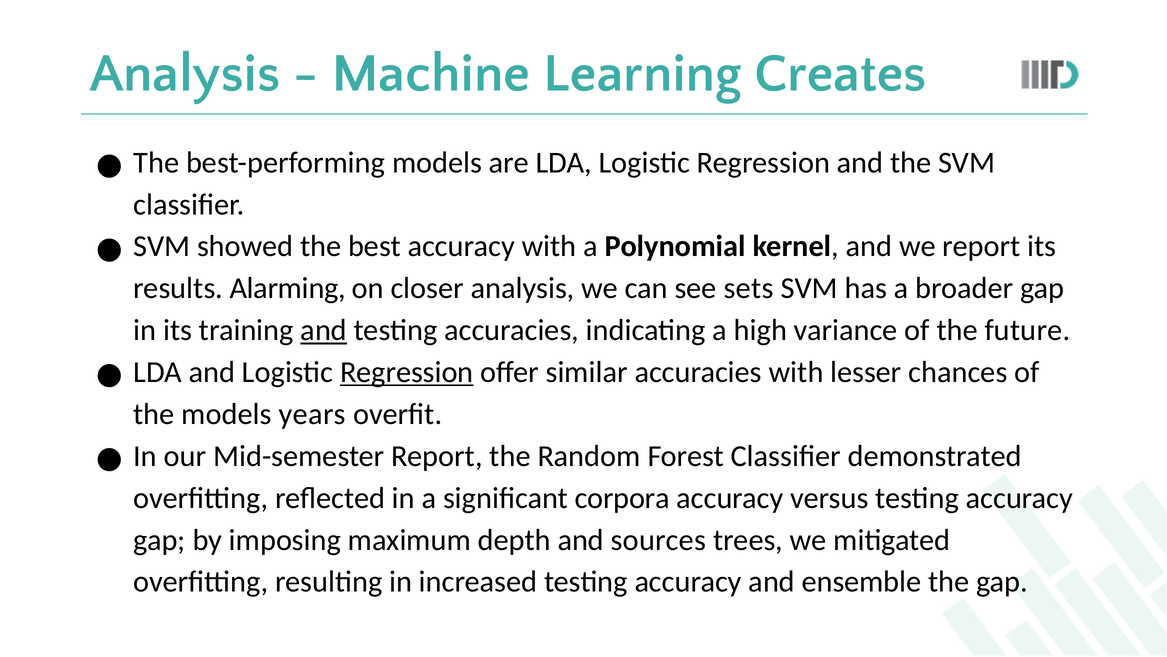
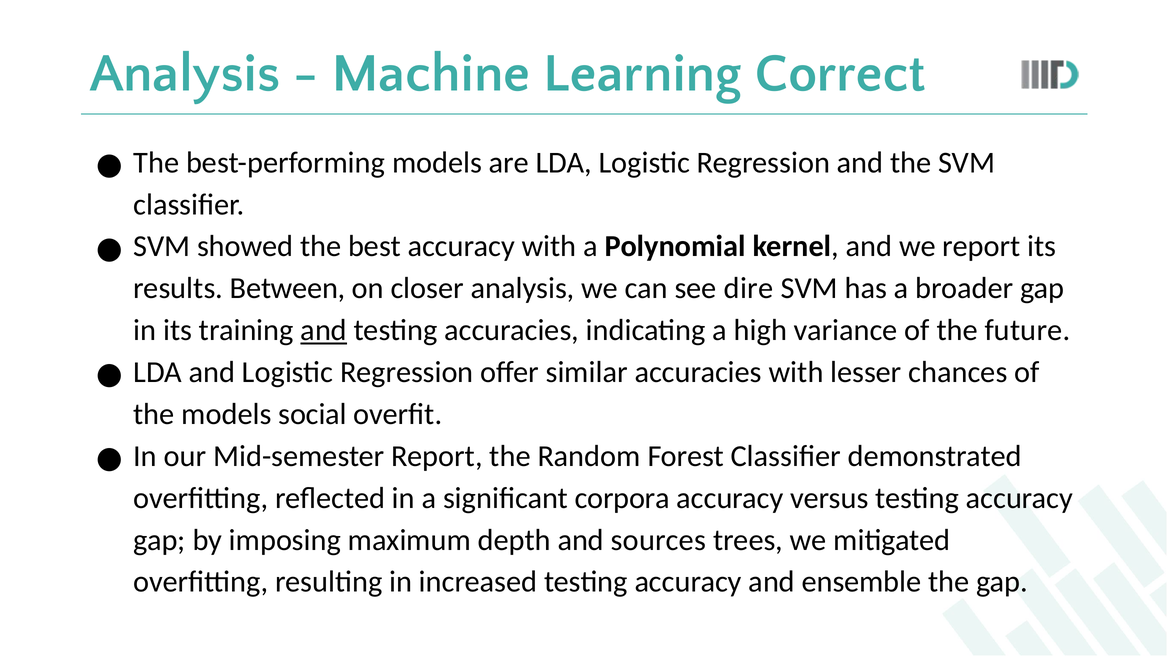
Creates: Creates -> Correct (840, 73)
Alarming: Alarming -> Between (288, 288)
sets: sets -> dire (749, 288)
Regression underline: present -> none (407, 372)
years: years -> social (312, 414)
